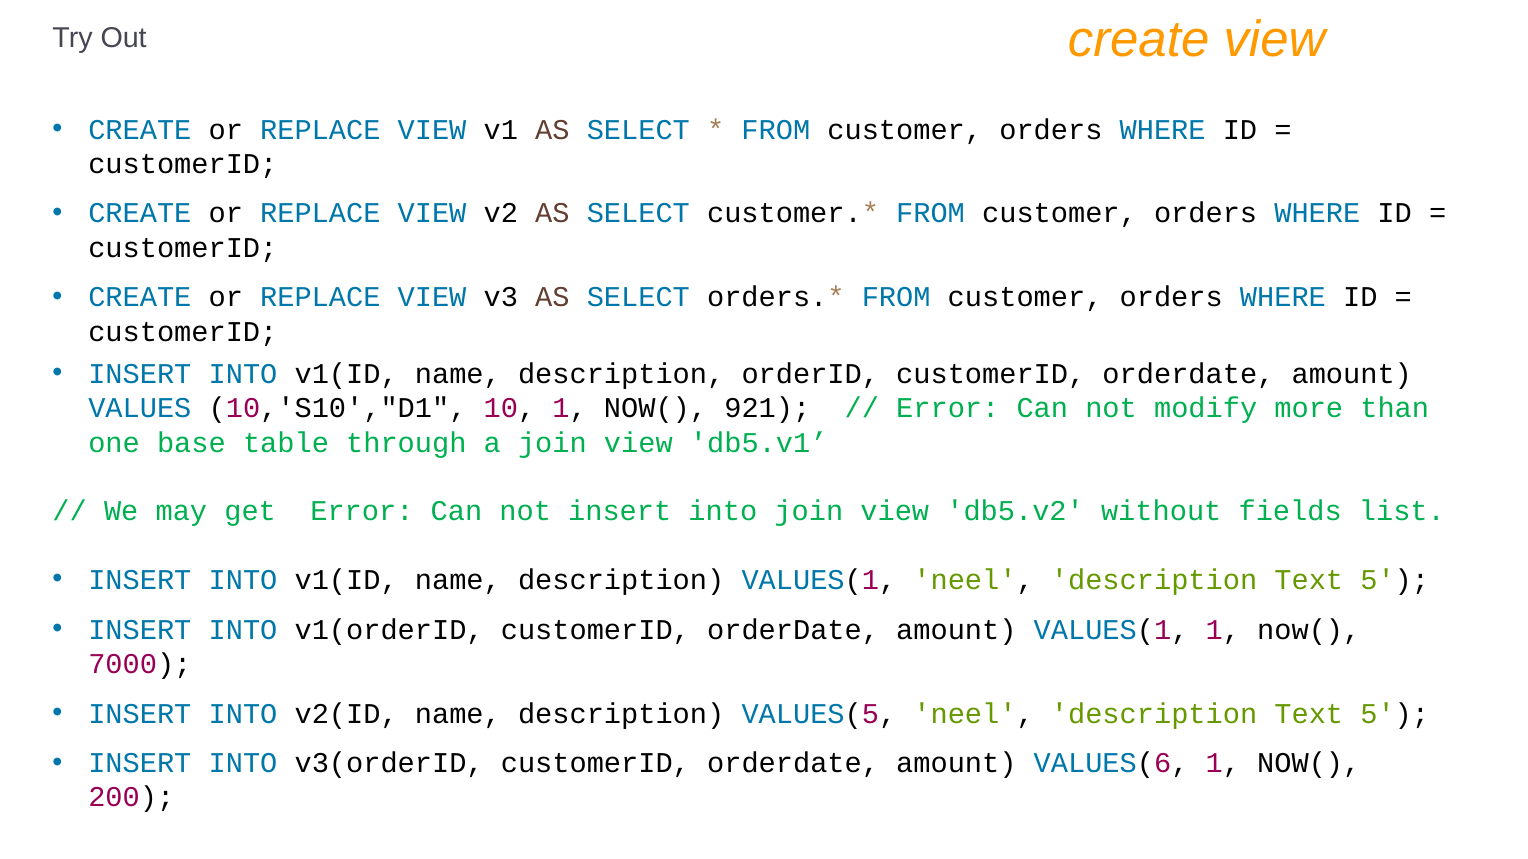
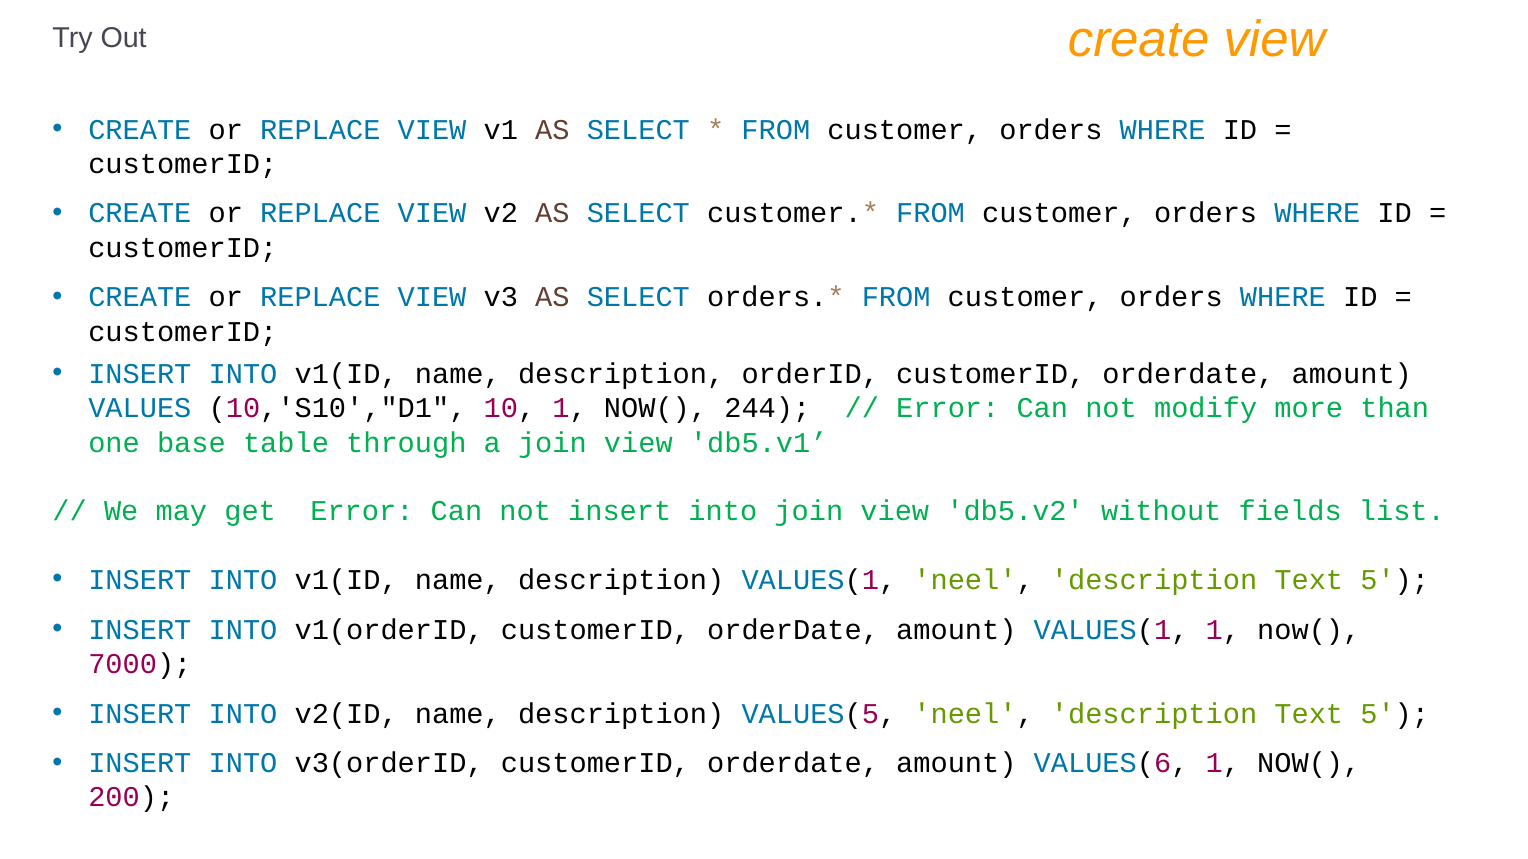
921: 921 -> 244 (767, 408)
